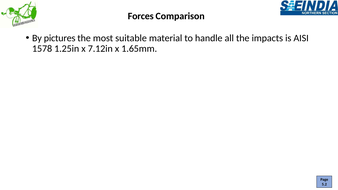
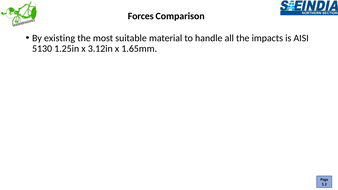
pictures: pictures -> existing (60, 38)
1578: 1578 -> 5130 (42, 49)
7.12in: 7.12in -> 3.12in (100, 49)
